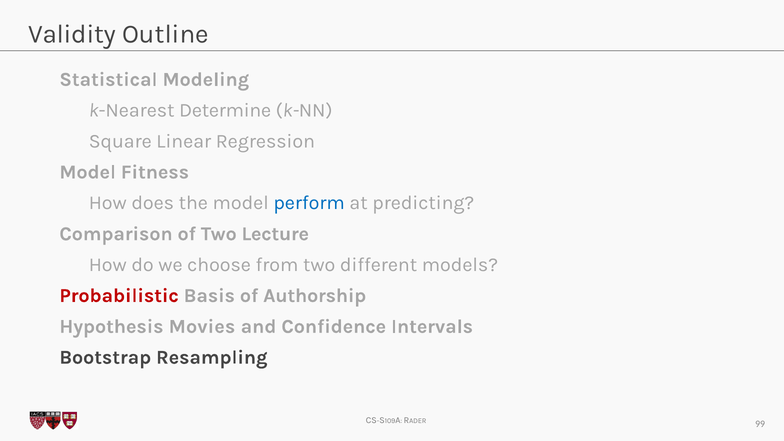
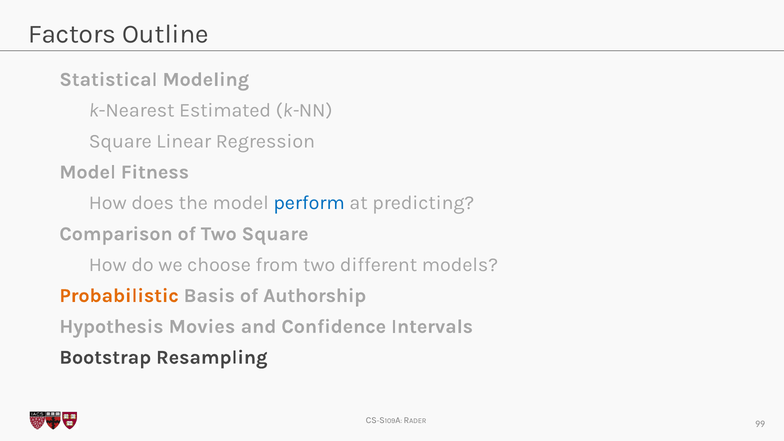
Validity: Validity -> Factors (72, 34)
Determine: Determine -> Estimated (225, 110)
Two Lecture: Lecture -> Square (275, 234)
Probabilistic colour: red -> orange (119, 295)
